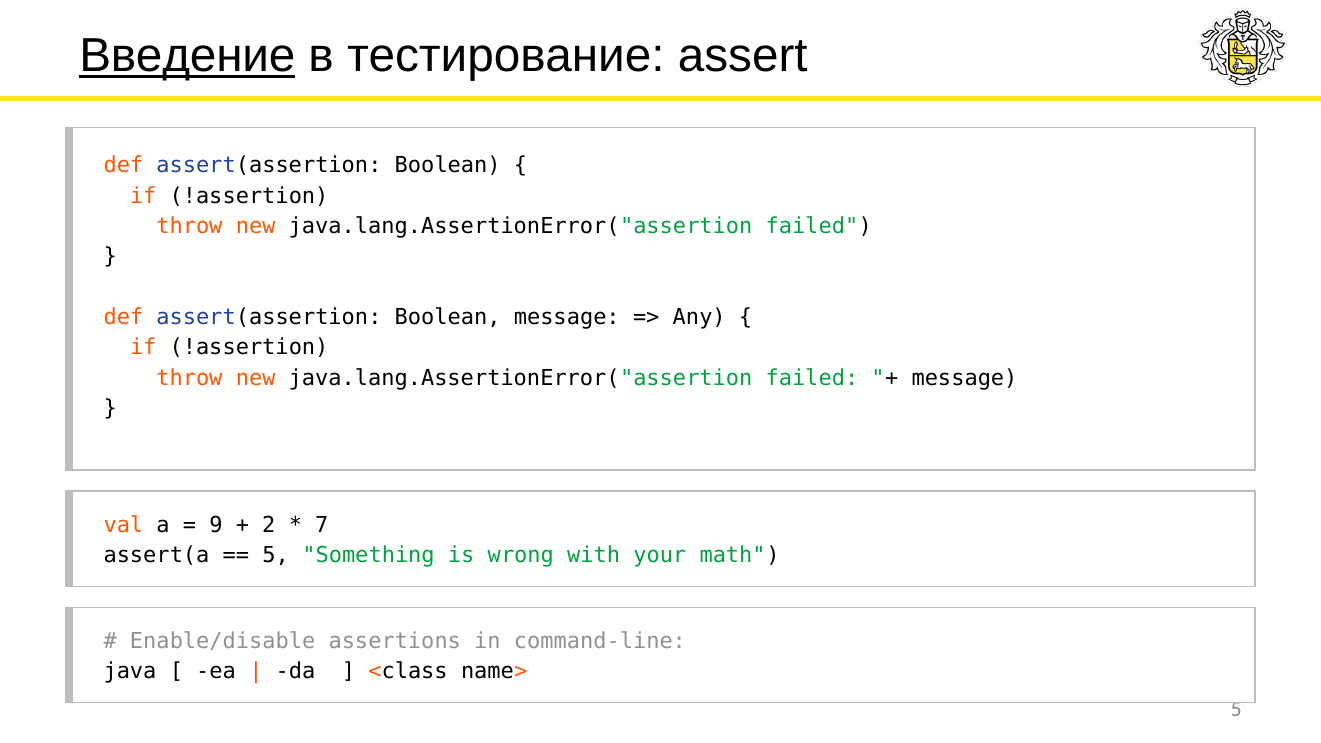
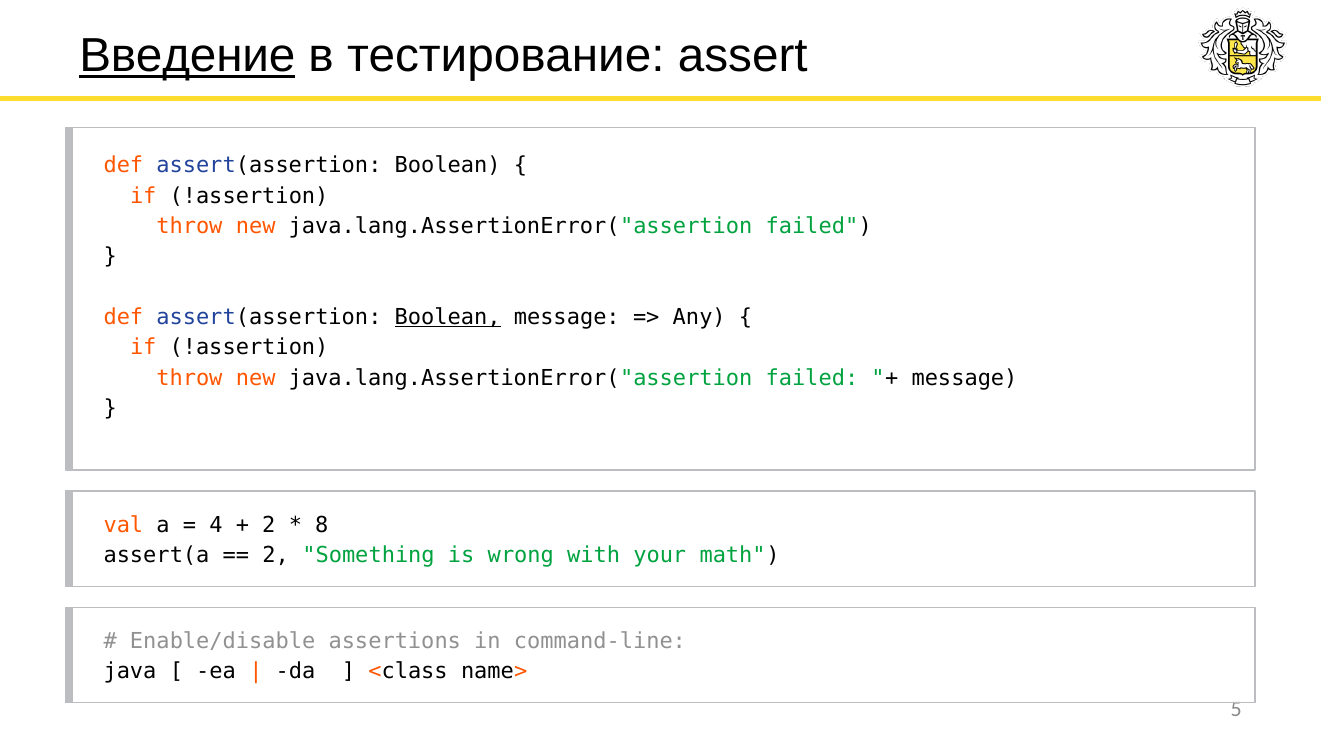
Boolean underline: none -> present (448, 317)
9: 9 -> 4 (216, 525)
7: 7 -> 8 (322, 525)
5: 5 -> 2 (276, 555)
